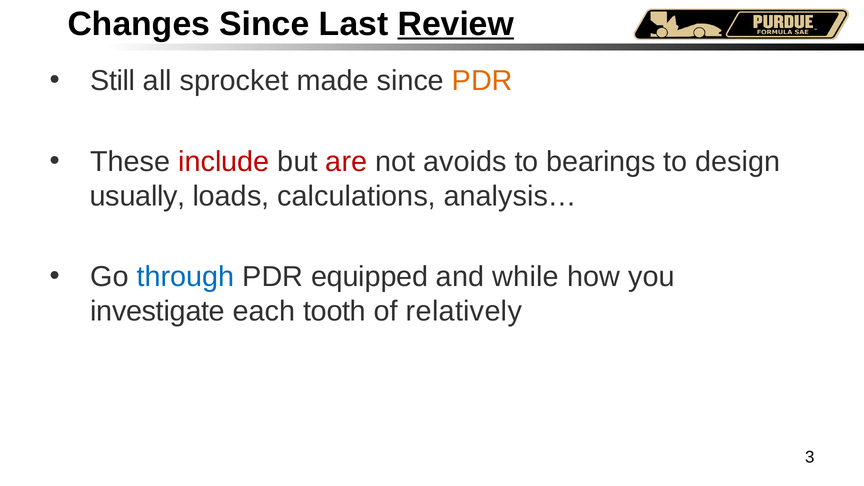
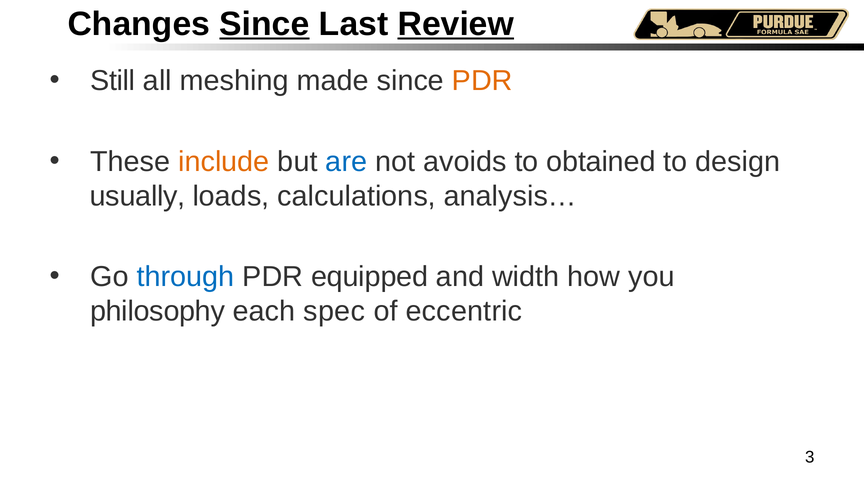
Since underline: none -> present (264, 24)
sprocket: sprocket -> meshing (234, 81)
include colour: red -> orange (224, 162)
are colour: red -> blue (346, 162)
bearings: bearings -> obtained (601, 162)
while: while -> width (526, 277)
investigate: investigate -> philosophy (158, 311)
tooth: tooth -> spec (334, 311)
relatively: relatively -> eccentric (464, 311)
